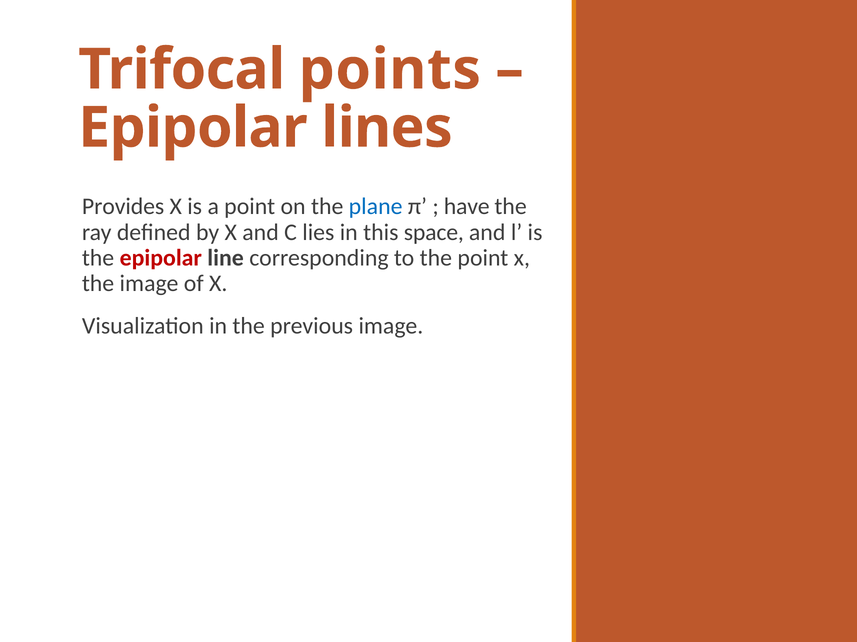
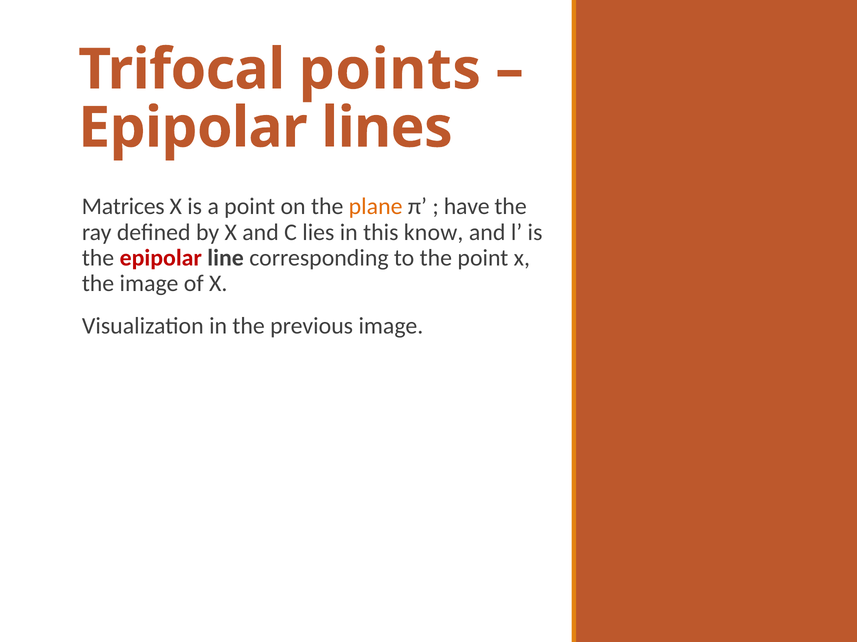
Provides: Provides -> Matrices (123, 207)
plane colour: blue -> orange (376, 207)
space: space -> know (434, 232)
